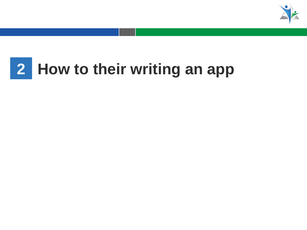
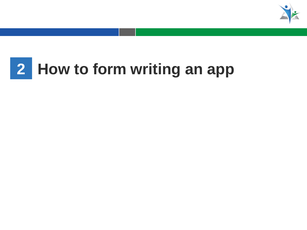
their: their -> form (110, 69)
